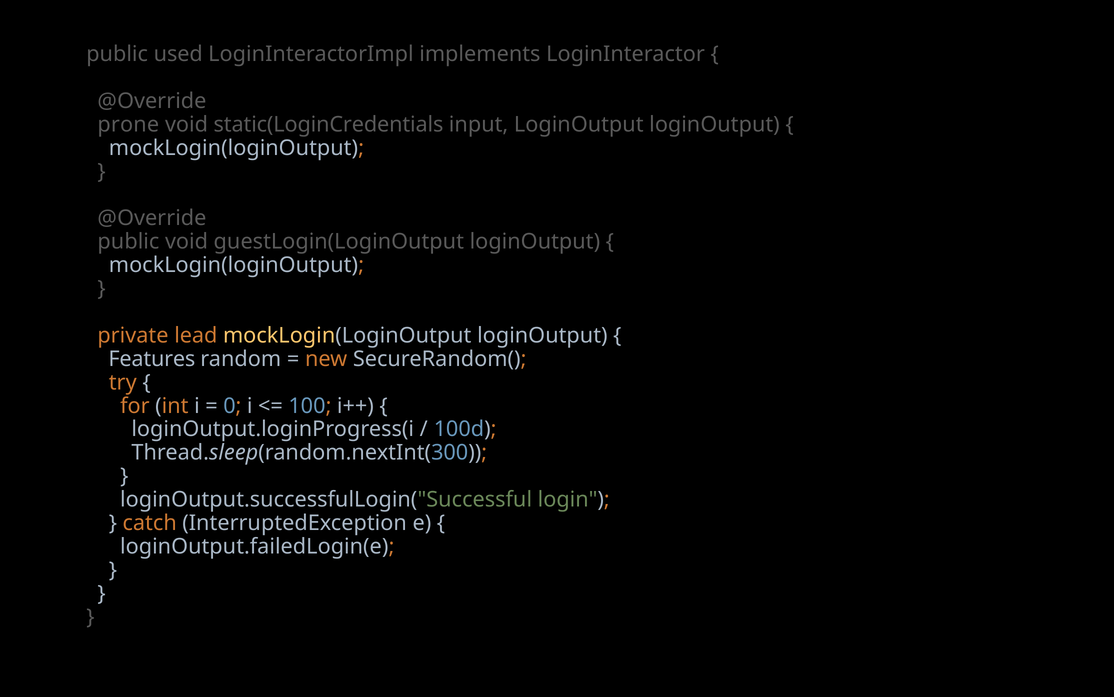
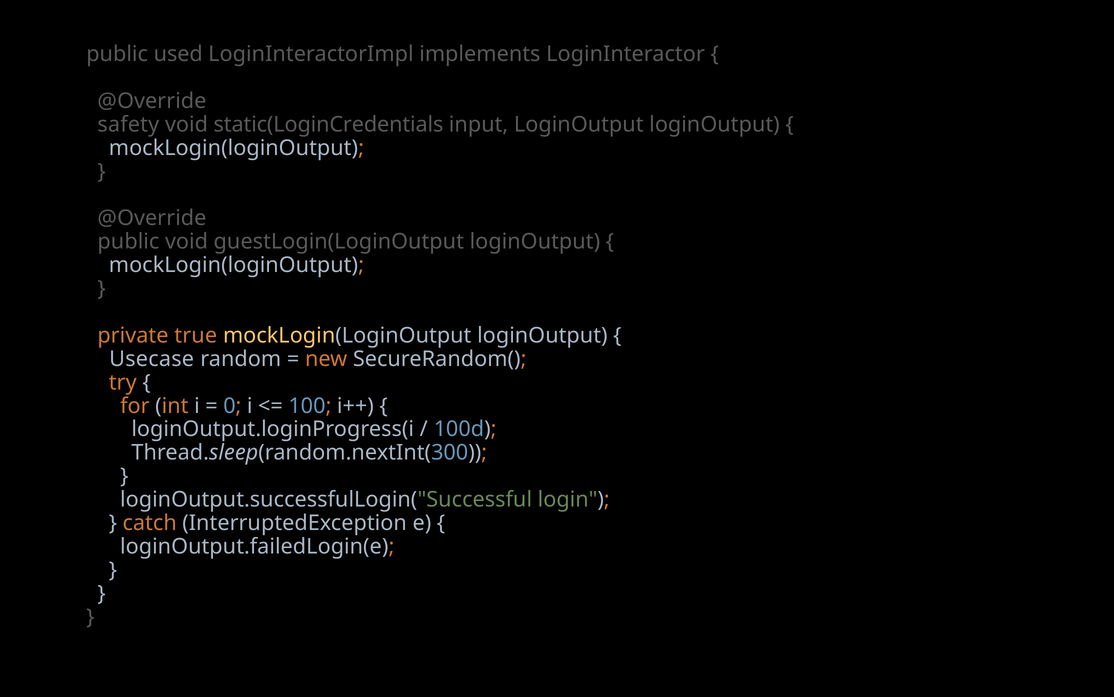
prone: prone -> safety (128, 124)
lead: lead -> true (196, 335)
Features: Features -> Usecase (152, 359)
